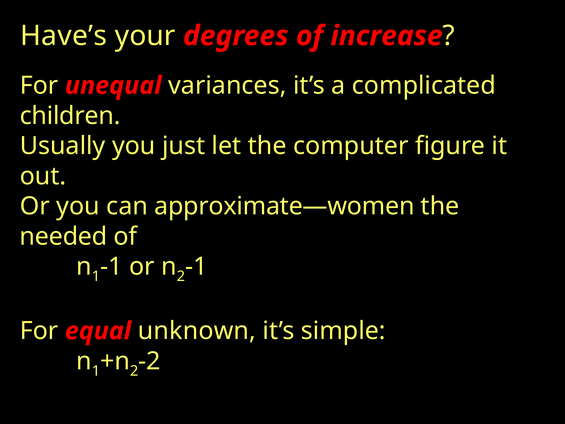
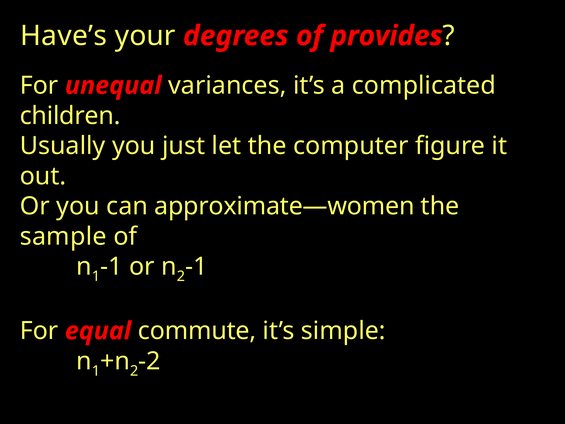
increase: increase -> provides (387, 36)
needed: needed -> sample (63, 236)
unknown: unknown -> commute (197, 331)
